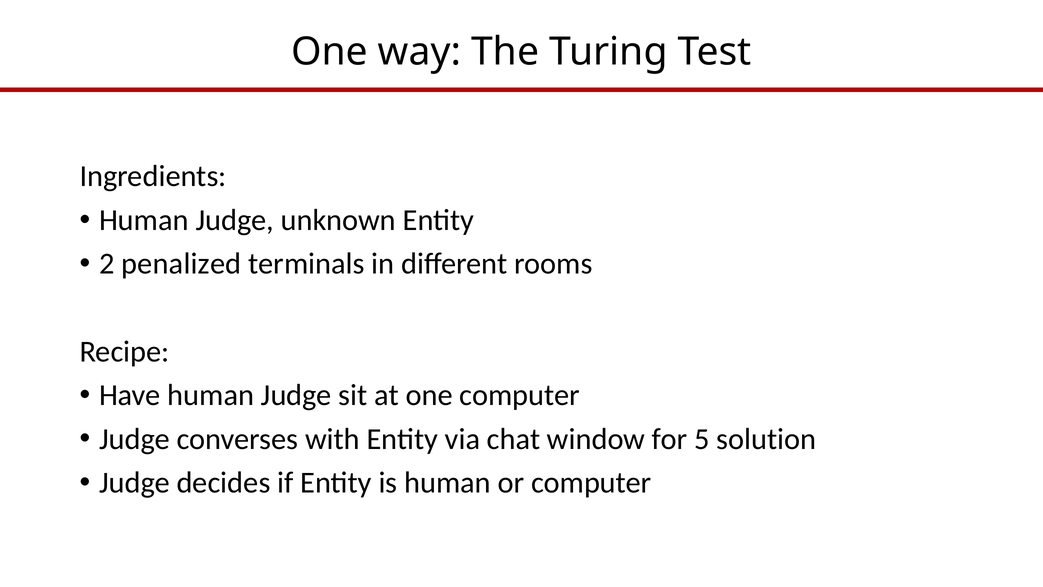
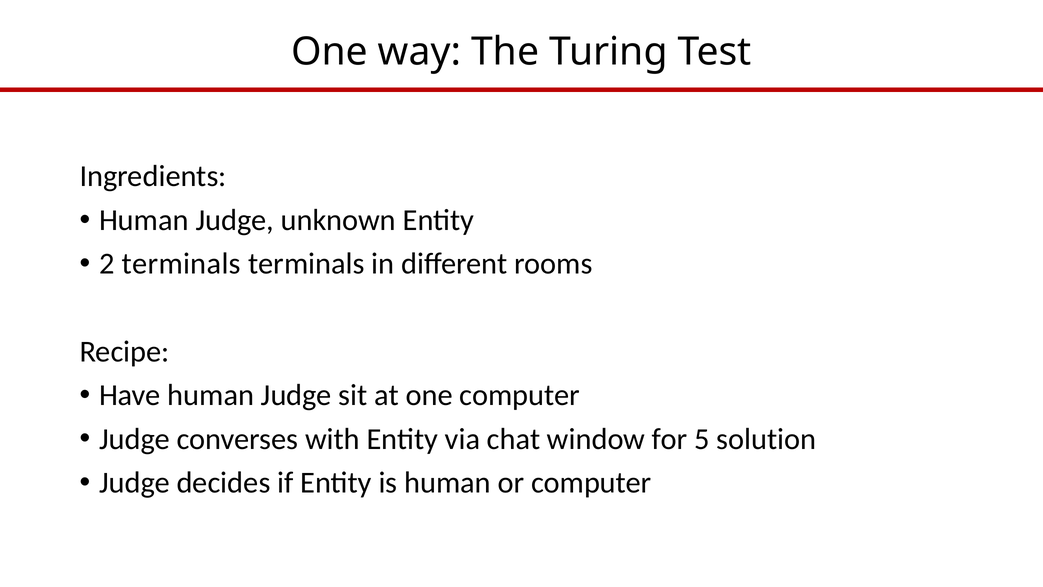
2 penalized: penalized -> terminals (181, 264)
